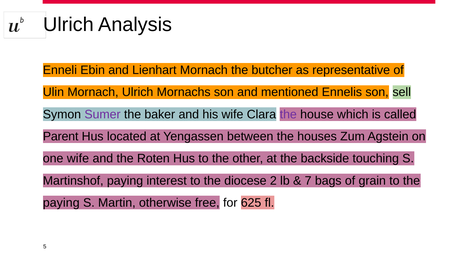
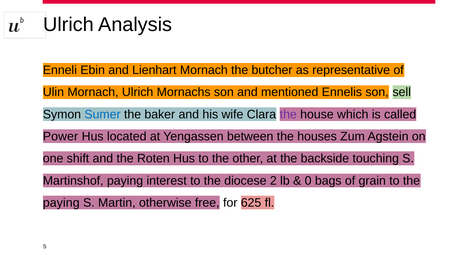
Sumer colour: purple -> blue (103, 114)
Parent: Parent -> Power (61, 136)
one wife: wife -> shift (78, 158)
7: 7 -> 0 (308, 180)
